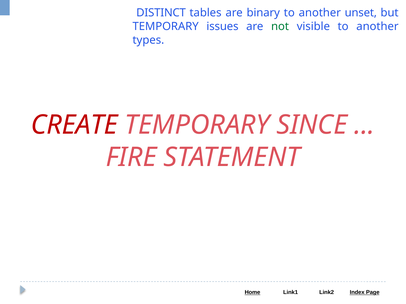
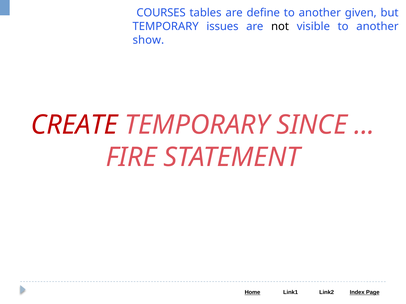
DISTINCT: DISTINCT -> COURSES (161, 13)
binary: binary -> define (263, 13)
unset: unset -> given (361, 13)
not colour: green -> black (280, 26)
types: types -> show (148, 40)
